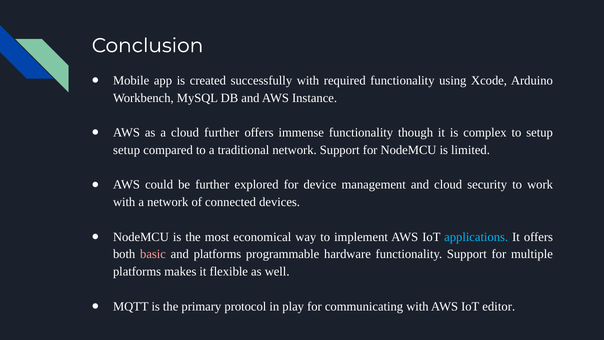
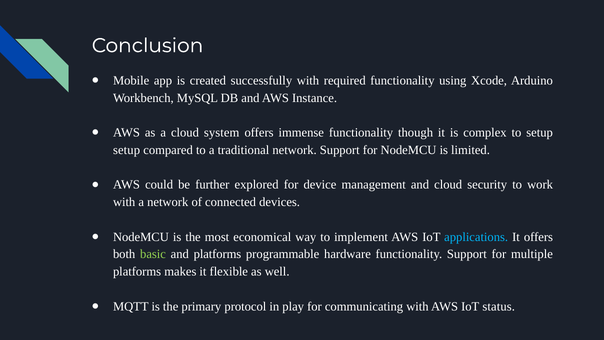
cloud further: further -> system (222, 133)
basic colour: pink -> light green (153, 254)
editor: editor -> status (499, 306)
